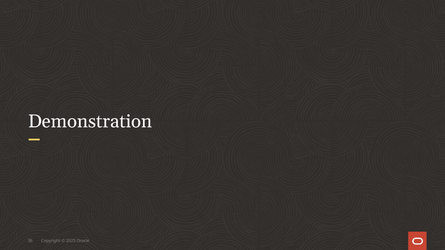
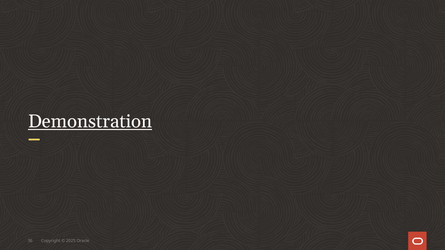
Demonstration underline: none -> present (90, 122)
